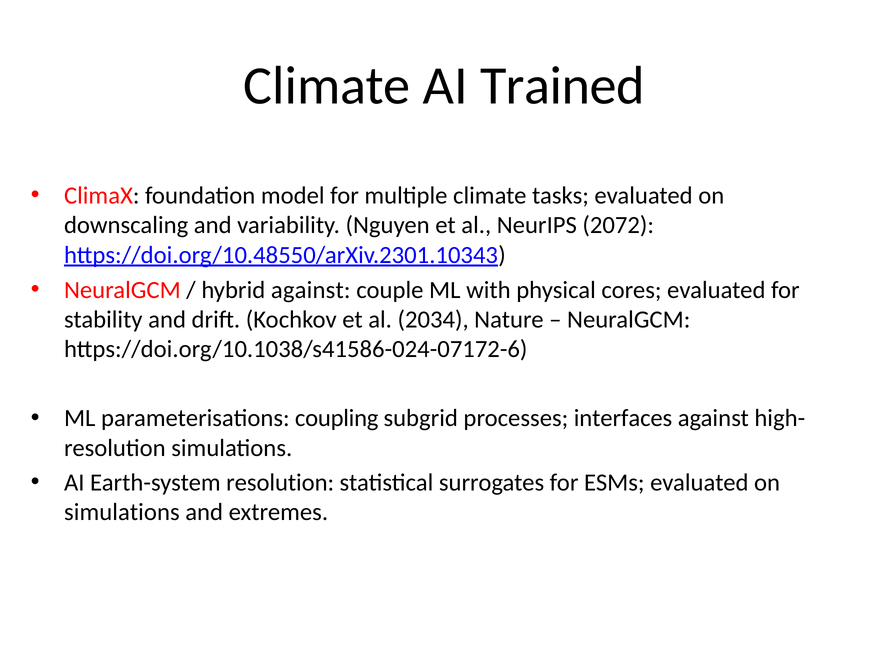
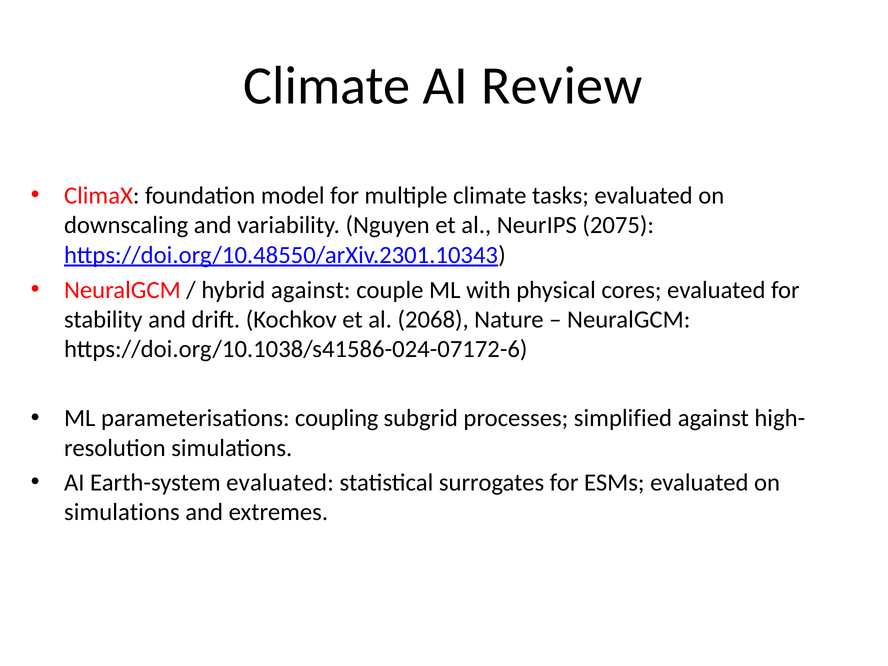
Trained: Trained -> Review (562, 86)
2072: 2072 -> 2075 (618, 225)
2034: 2034 -> 2068 (433, 320)
interfaces: interfaces -> simplified (623, 418)
Earth-system resolution: resolution -> evaluated (280, 482)
